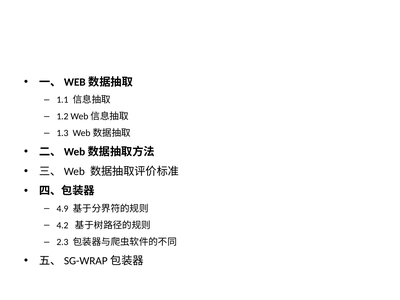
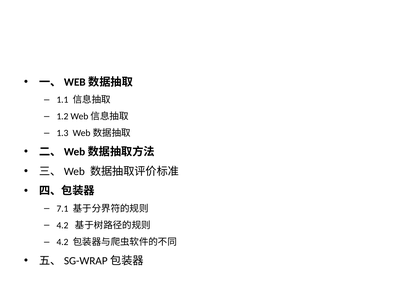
4.9: 4.9 -> 7.1 (62, 209)
2.3: 2.3 -> 4.2 (62, 242)
